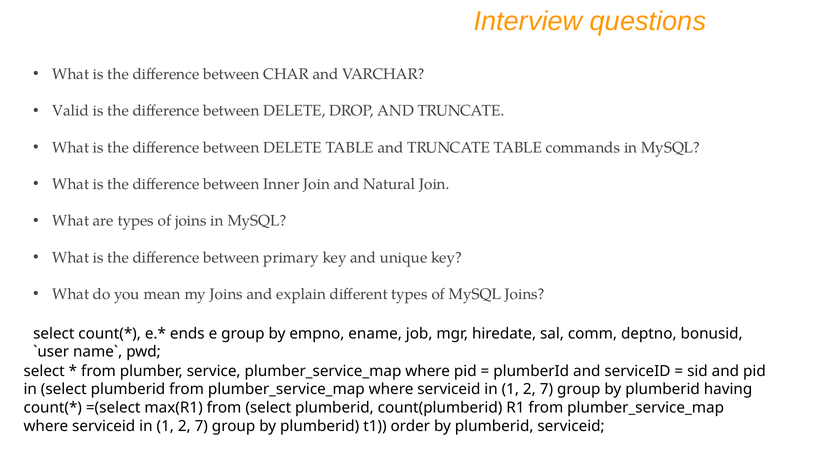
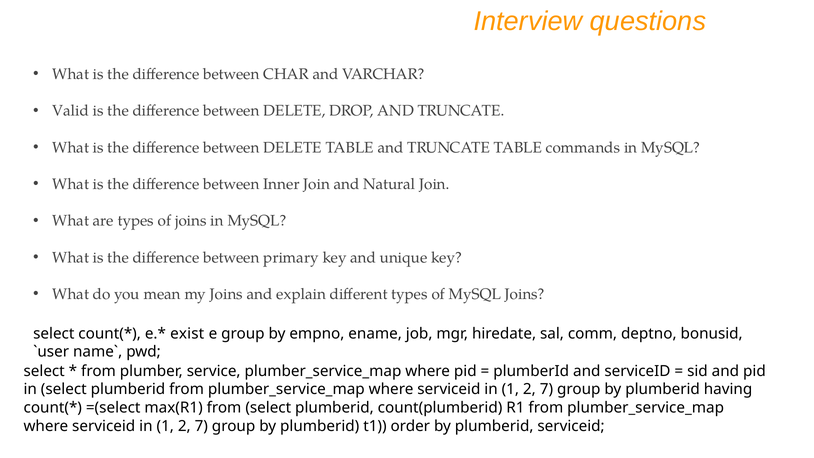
ends: ends -> exist (187, 333)
